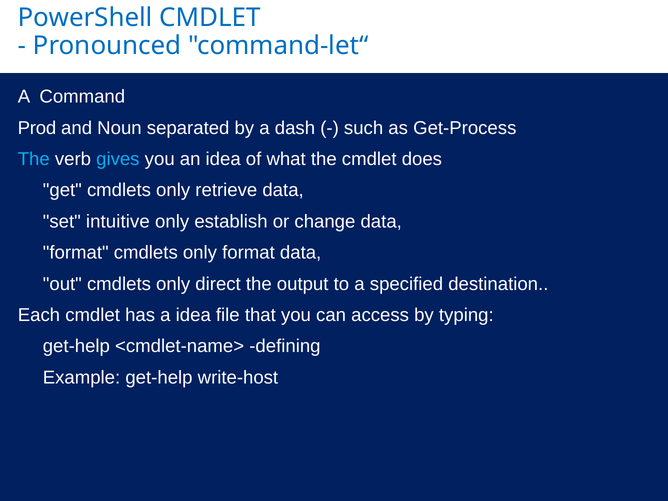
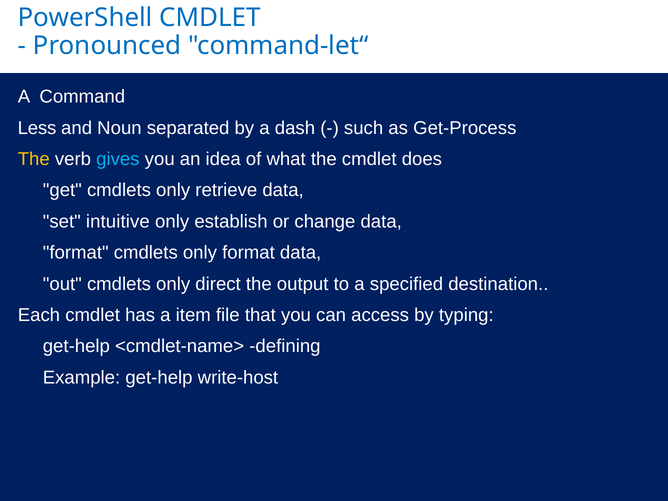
Prod: Prod -> Less (37, 128)
The colour: light blue -> yellow (34, 159)
a idea: idea -> item (193, 315)
